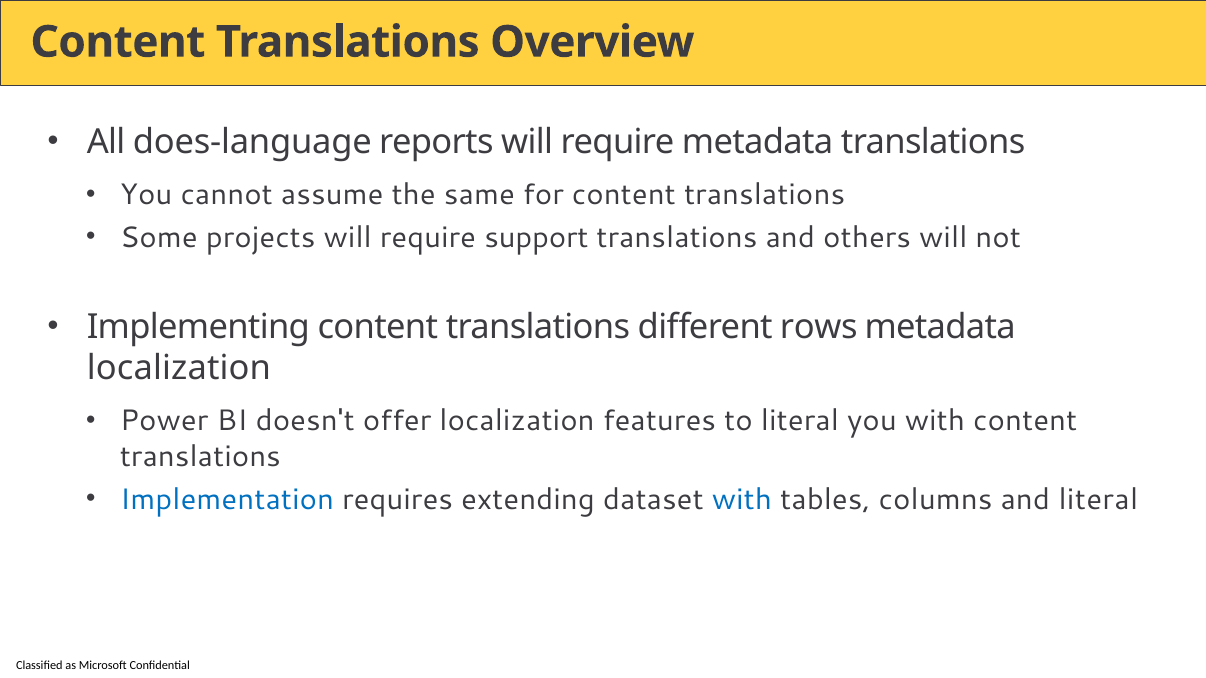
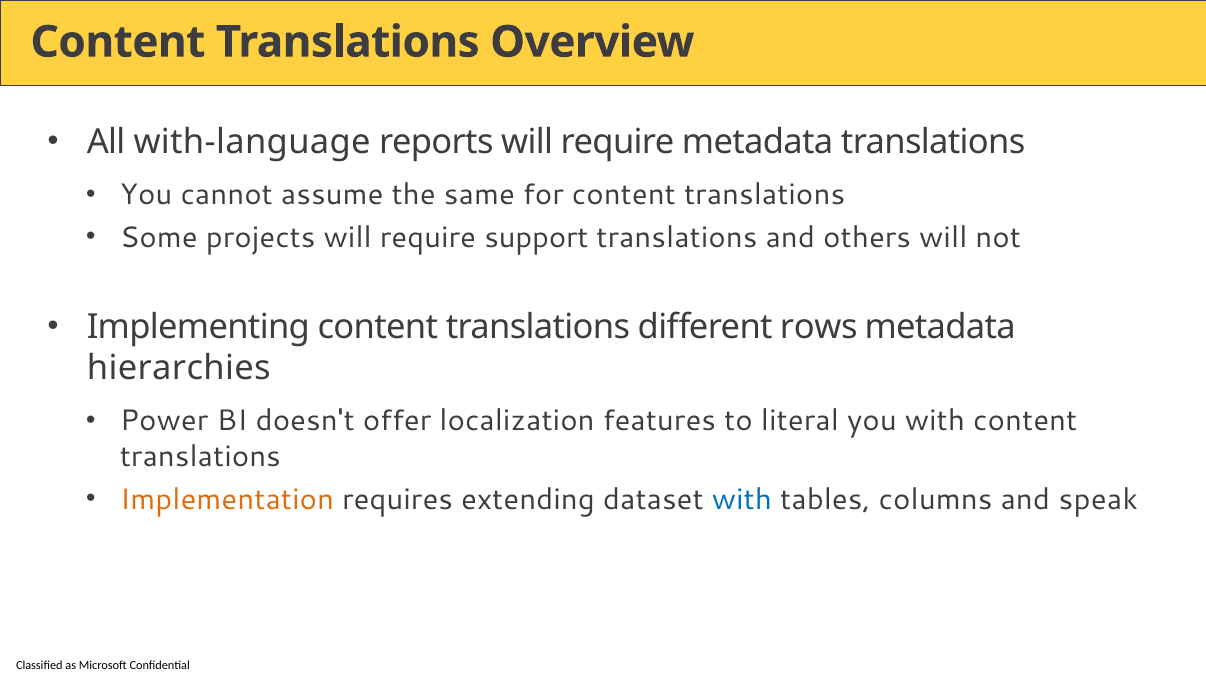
does-language: does-language -> with-language (252, 142)
localization: localization -> hierarchies (179, 368)
Implementation colour: blue -> orange (227, 500)
and literal: literal -> speak (1098, 500)
